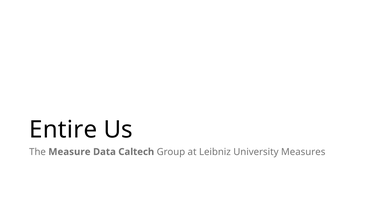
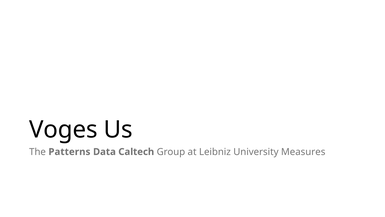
Entire: Entire -> Voges (63, 129)
Measure: Measure -> Patterns (69, 152)
